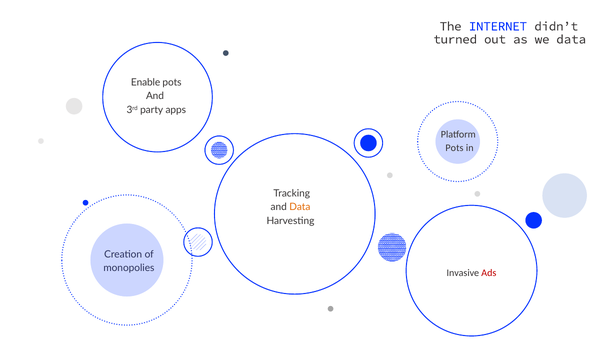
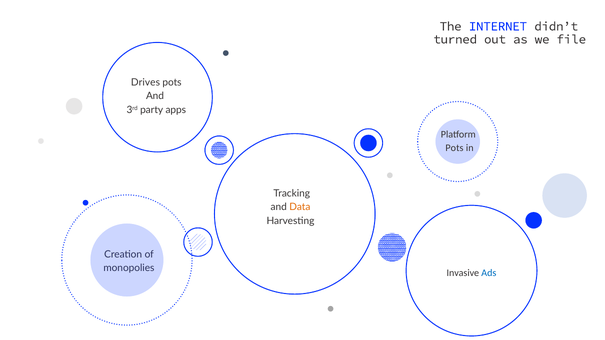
we data: data -> file (571, 39)
Enable: Enable -> Drives (145, 82)
Ads colour: red -> blue (489, 273)
